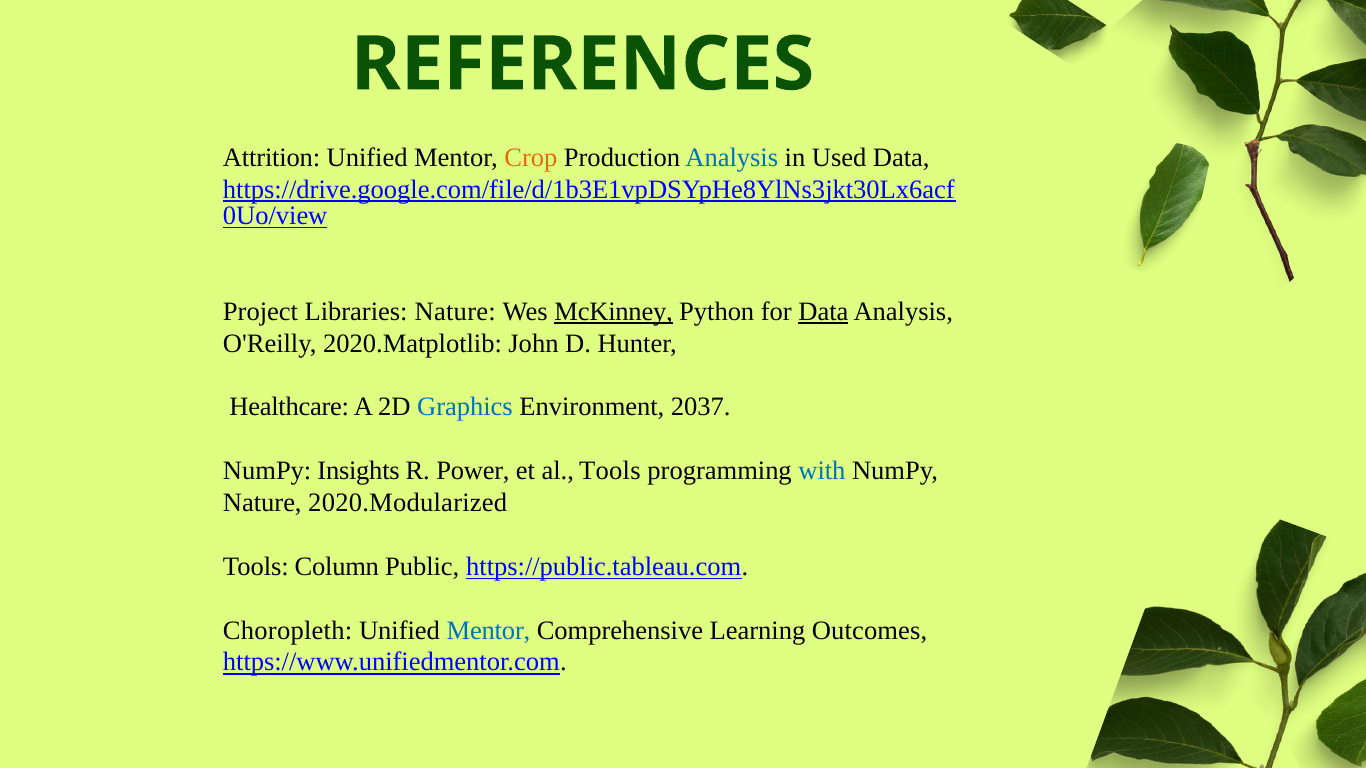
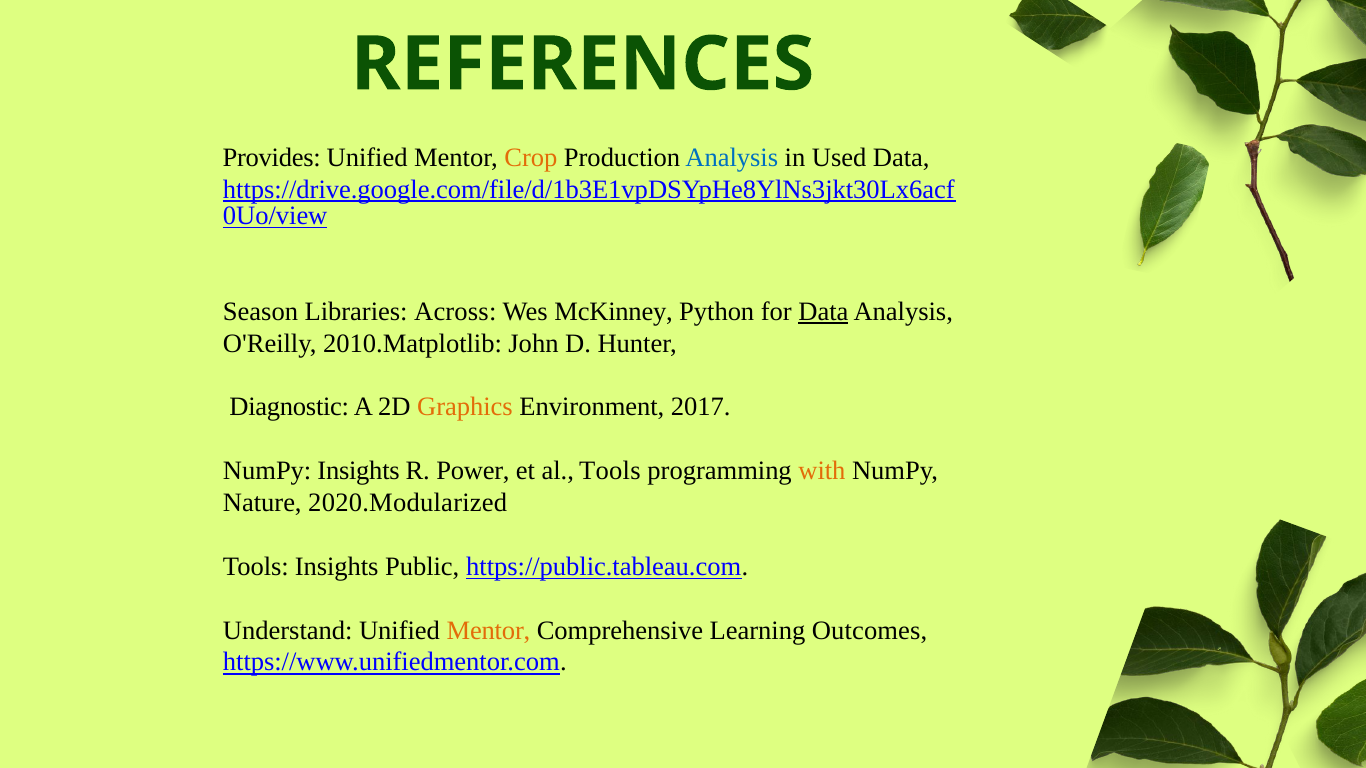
Attrition: Attrition -> Provides (272, 158)
Project: Project -> Season (261, 312)
Libraries Nature: Nature -> Across (455, 312)
McKinney underline: present -> none (614, 312)
2020.Matplotlib: 2020.Matplotlib -> 2010.Matplotlib (413, 344)
Healthcare: Healthcare -> Diagnostic (289, 407)
Graphics colour: blue -> orange (465, 407)
2037: 2037 -> 2017 (701, 407)
with colour: blue -> orange (822, 471)
Tools Column: Column -> Insights (337, 567)
Choropleth: Choropleth -> Understand (288, 631)
Mentor colour: blue -> orange (488, 631)
